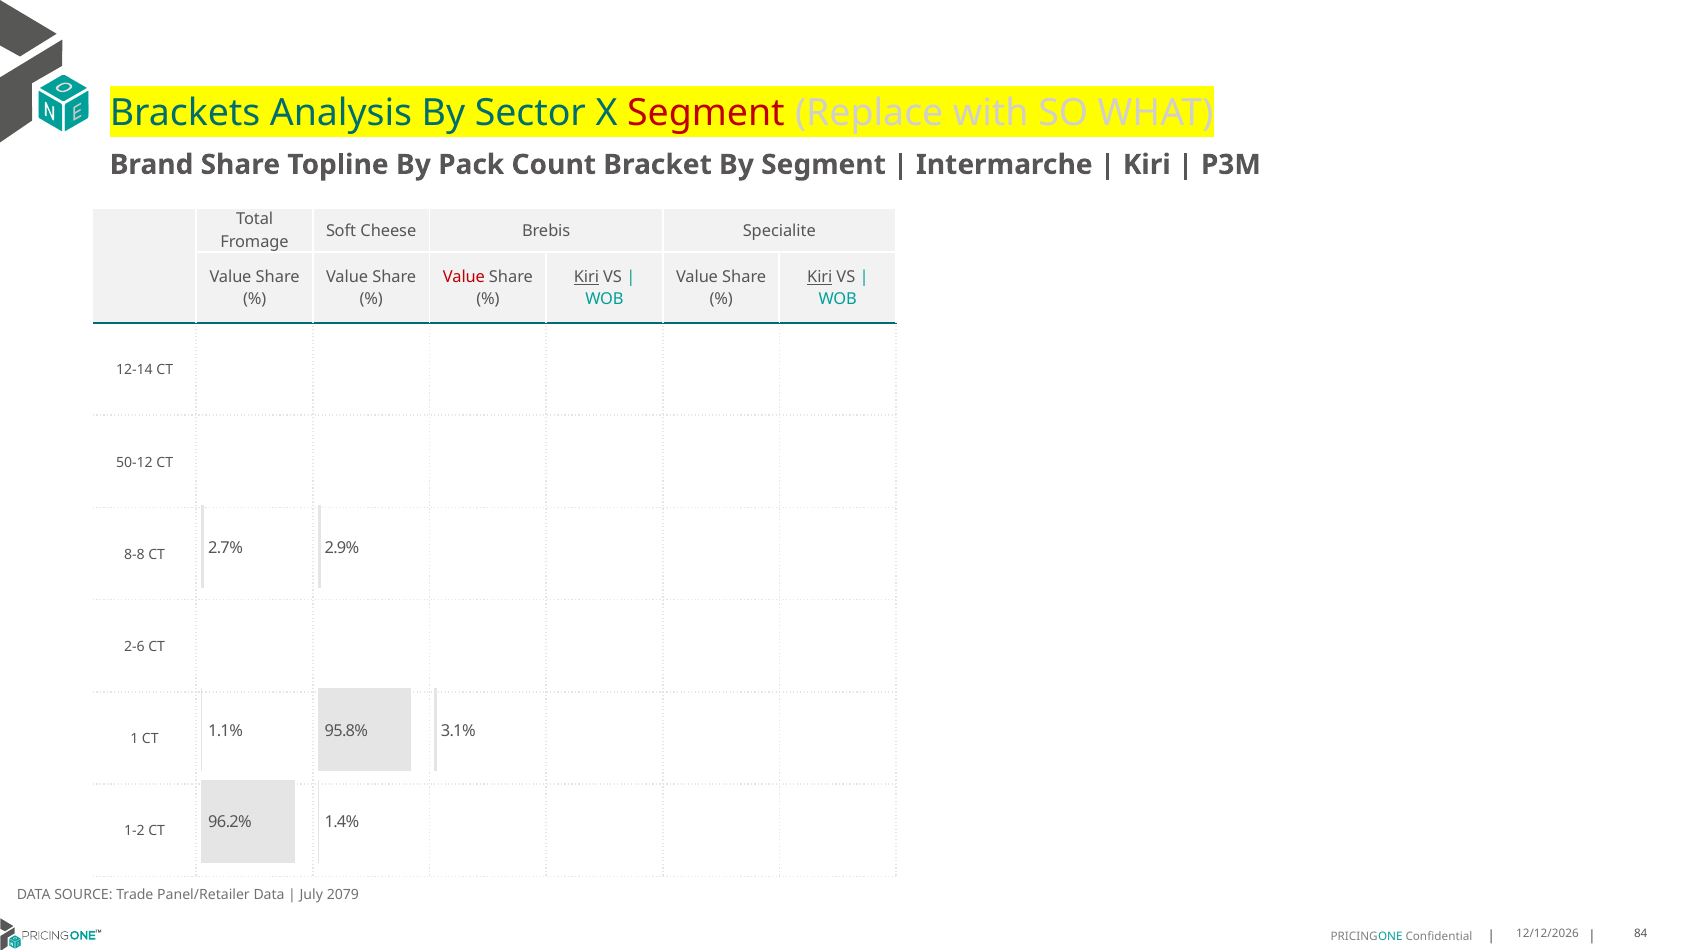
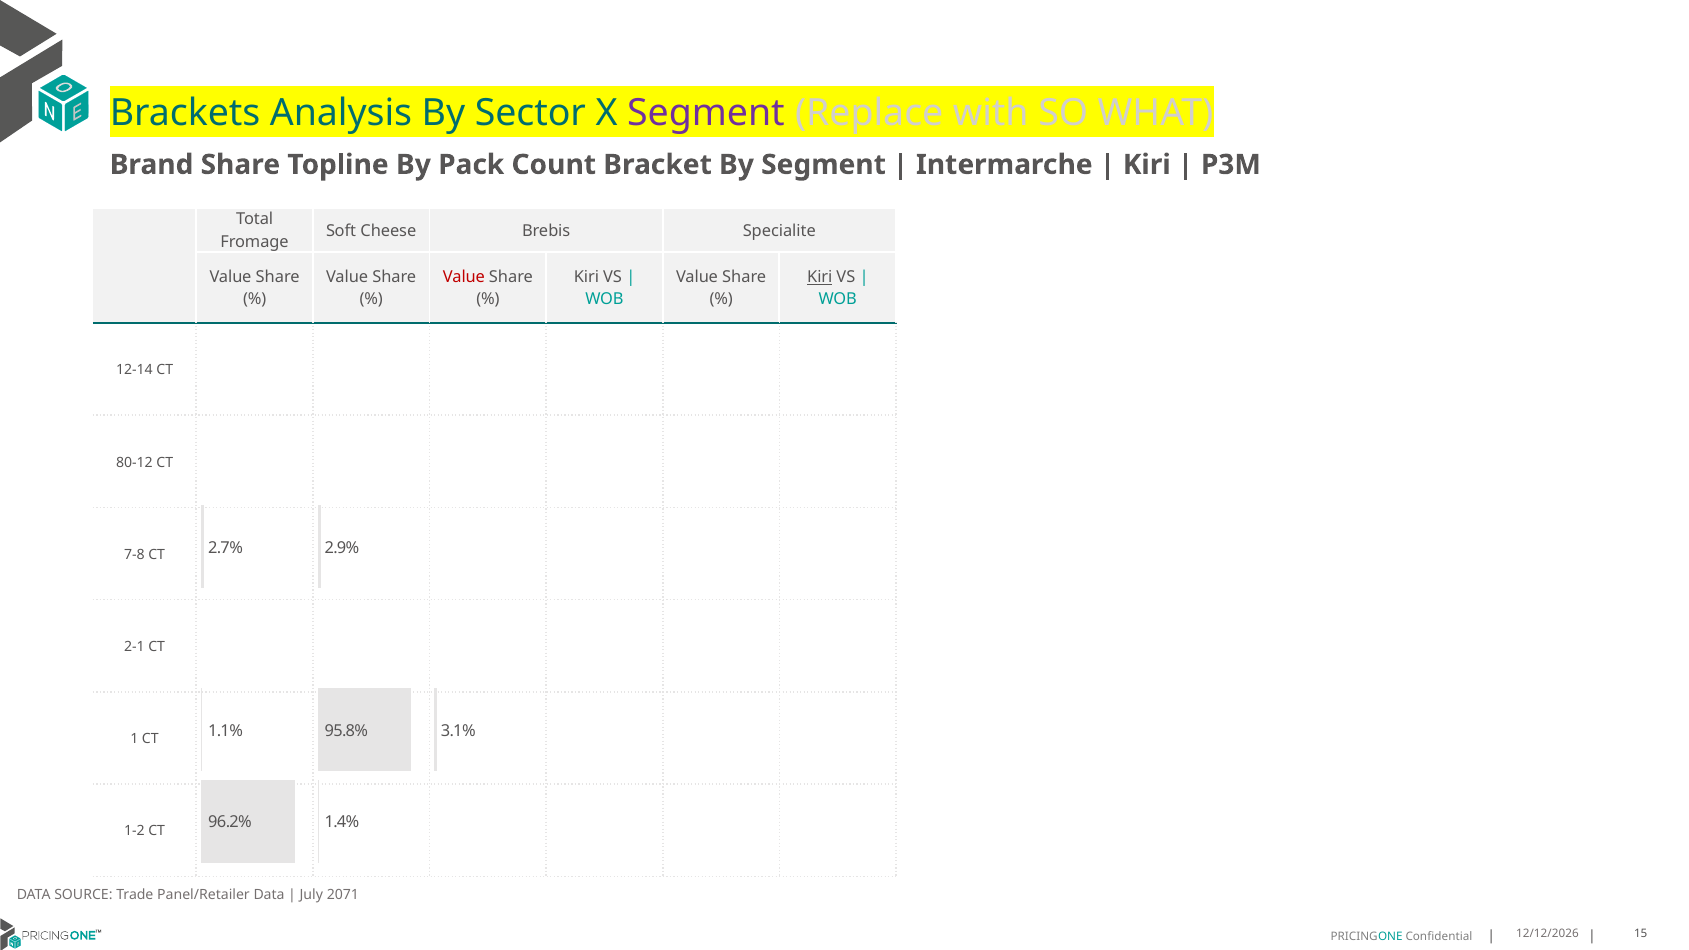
Segment colour: red -> purple (706, 114)
Kiri underline: present -> none (586, 277)
50-12: 50-12 -> 80-12 (134, 462)
8-8: 8-8 -> 7-8 (134, 555)
2-6: 2-6 -> 2-1 (134, 647)
2079: 2079 -> 2071 (343, 895)
84: 84 -> 15 (1641, 934)
